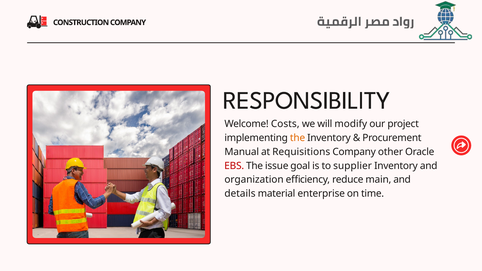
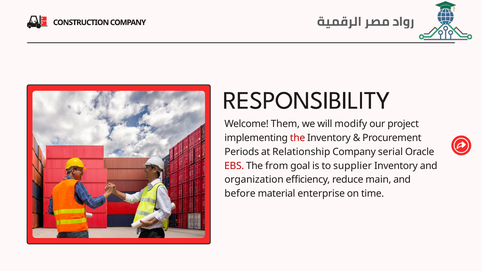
Costs: Costs -> Them (285, 124)
the colour: orange -> red (298, 138)
Manual: Manual -> Periods (242, 152)
Requisitions: Requisitions -> Relationship (301, 152)
other: other -> serial (390, 152)
issue: issue -> from (277, 166)
details: details -> before (240, 194)
